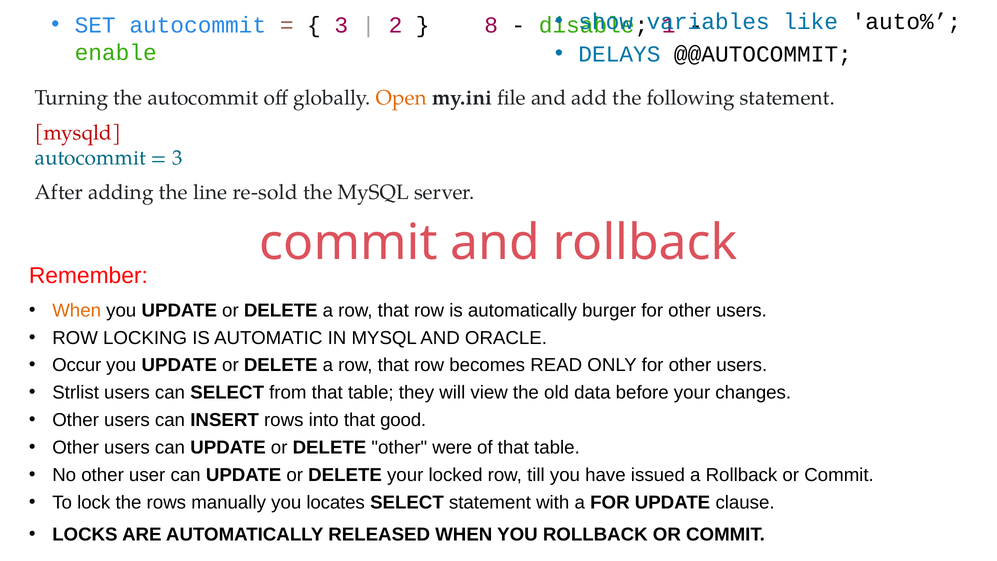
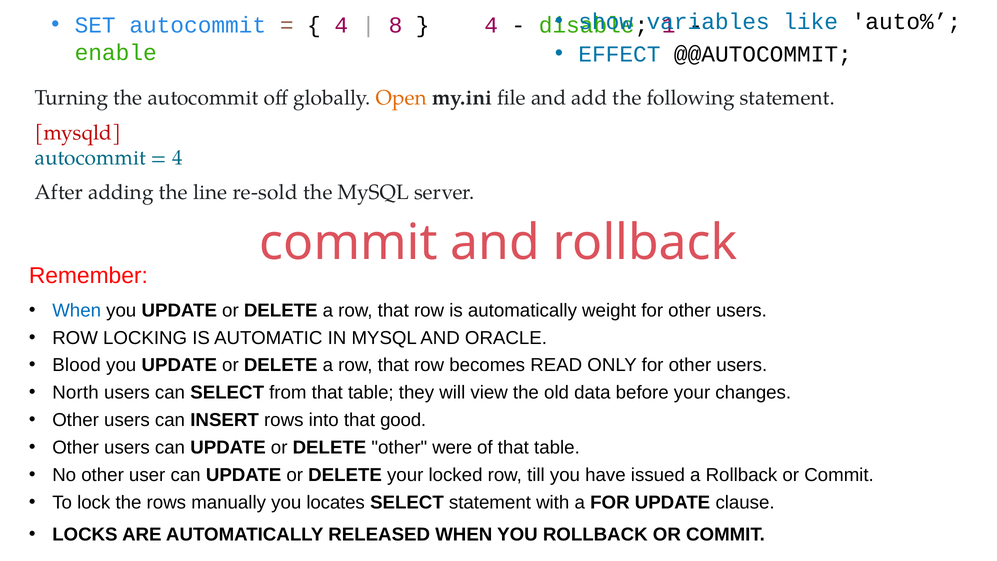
3: 3 -> 4 (341, 25)
2: 2 -> 8 (396, 25)
8: 8 -> 4 (491, 25)
DELAYS: DELAYS -> EFFECT (619, 54)
3: 3 -> 4 (177, 158)
When colour: orange -> blue (77, 310)
burger: burger -> weight (609, 310)
Occur: Occur -> Blood (77, 365)
Strlist: Strlist -> North (76, 393)
